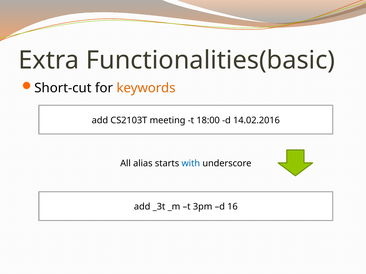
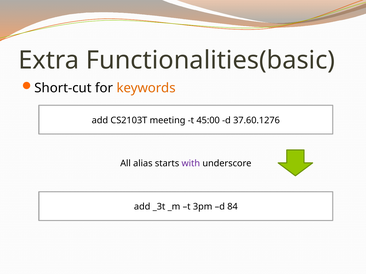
18:00: 18:00 -> 45:00 (208, 121)
14.02.2016: 14.02.2016 -> 37.60.1276 (256, 121)
with colour: blue -> purple (191, 164)
16: 16 -> 84 (232, 207)
